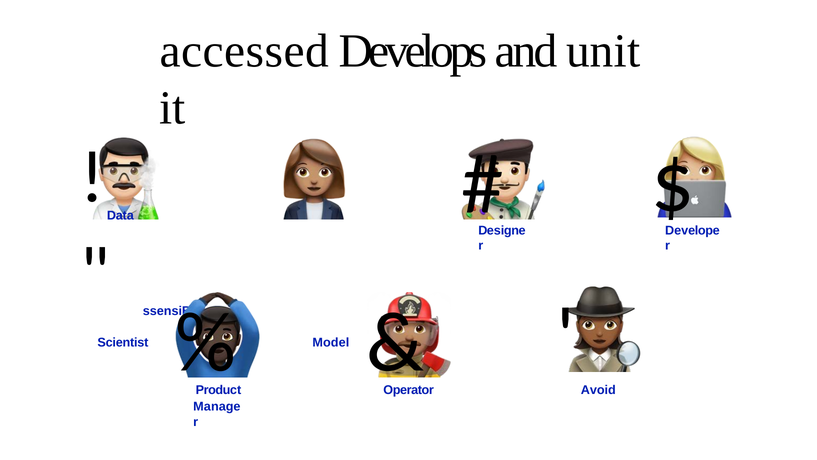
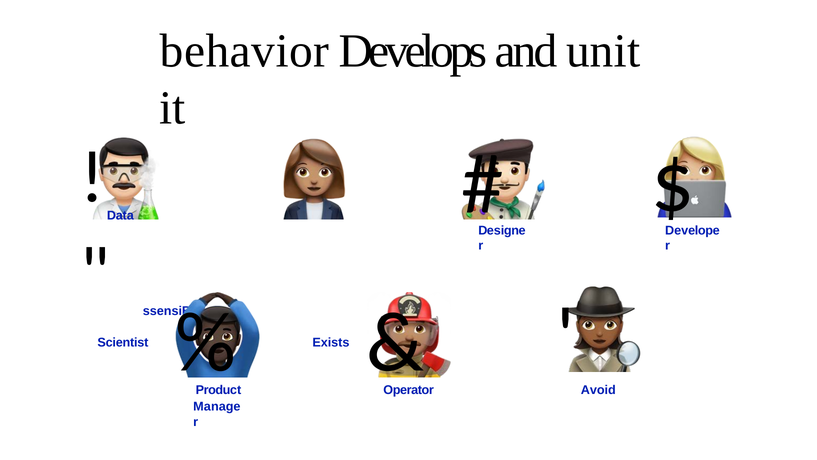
accessed: accessed -> behavior (245, 51)
Model: Model -> Exists (331, 342)
